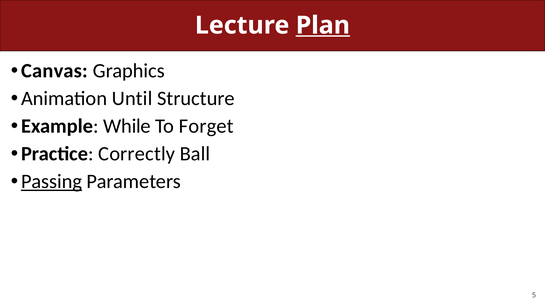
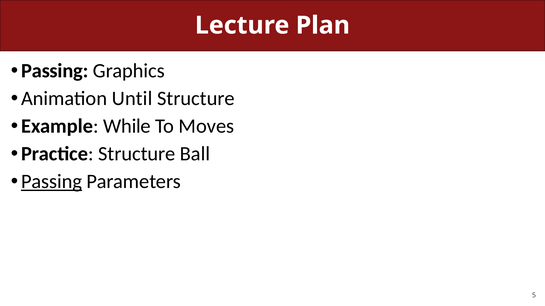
Plan underline: present -> none (323, 25)
Canvas: Canvas -> Passing (55, 71)
Forget: Forget -> Moves (206, 126)
Practice Correctly: Correctly -> Structure (137, 154)
